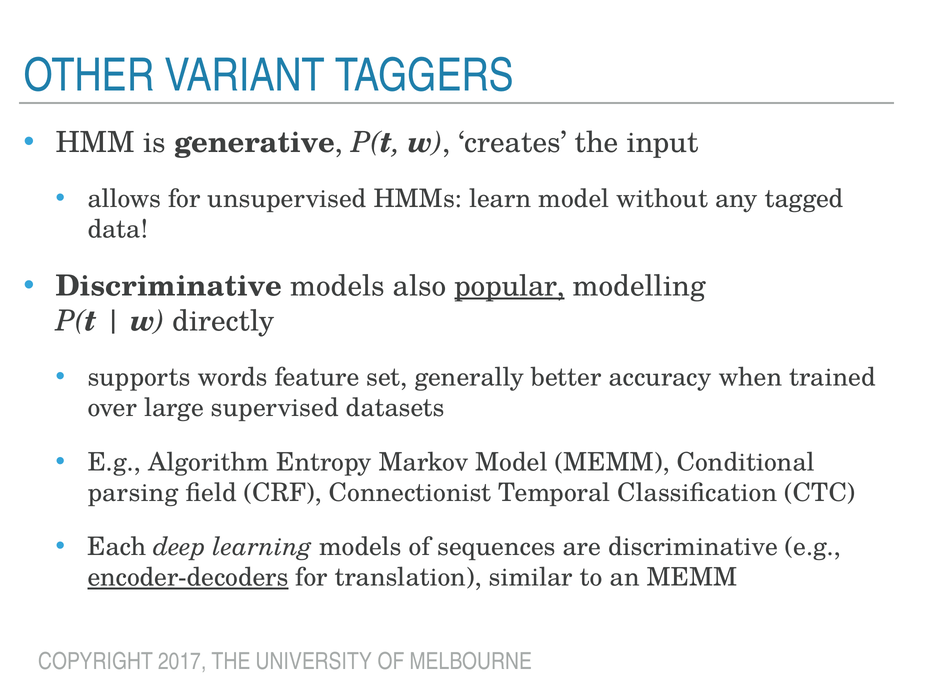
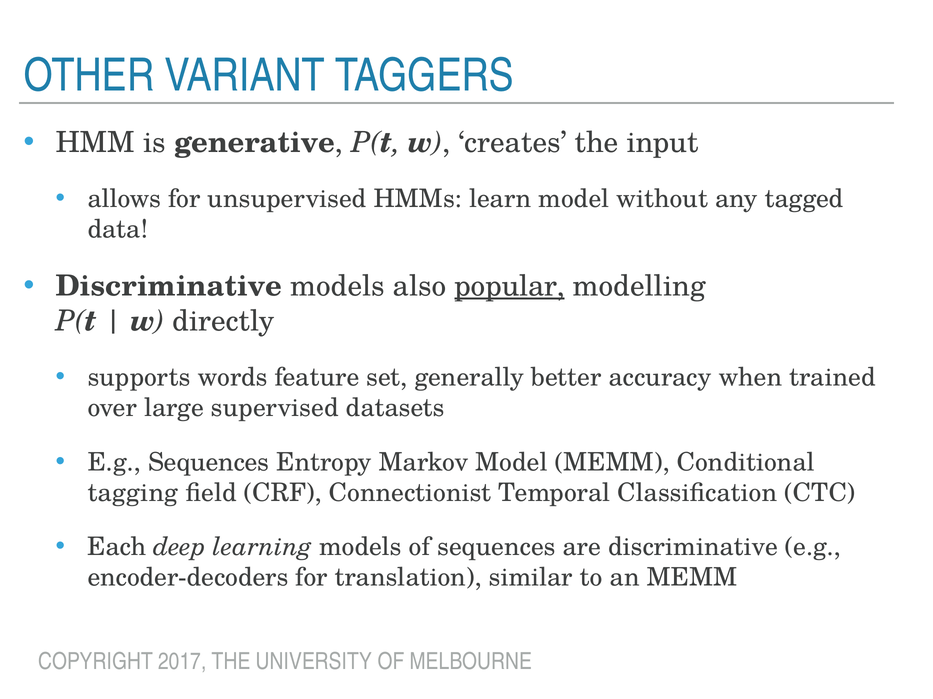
E.g Algorithm: Algorithm -> Sequences (209, 463)
parsing: parsing -> tagging (133, 493)
encoder-decoders underline: present -> none (188, 578)
